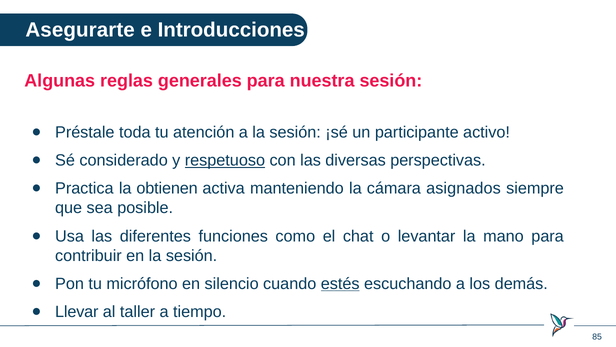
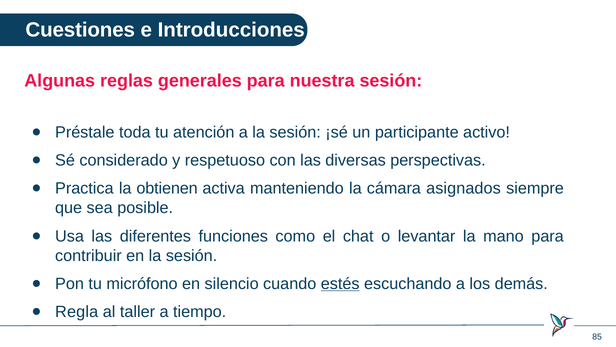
Asegurarte: Asegurarte -> Cuestiones (80, 30)
respetuoso underline: present -> none (225, 160)
Llevar: Llevar -> Regla (77, 311)
